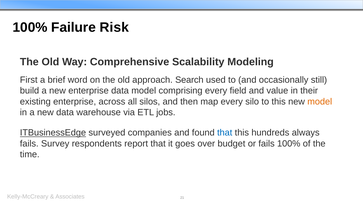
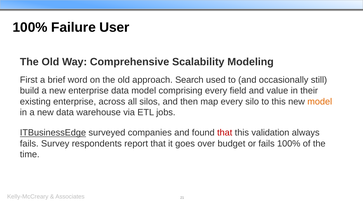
Risk: Risk -> User (114, 27)
that colour: blue -> red (225, 133)
hundreds: hundreds -> validation (270, 133)
